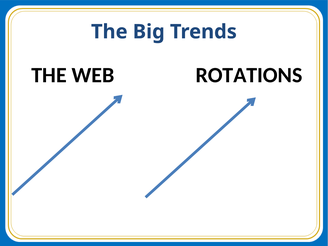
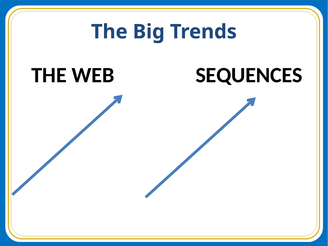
ROTATIONS: ROTATIONS -> SEQUENCES (249, 75)
